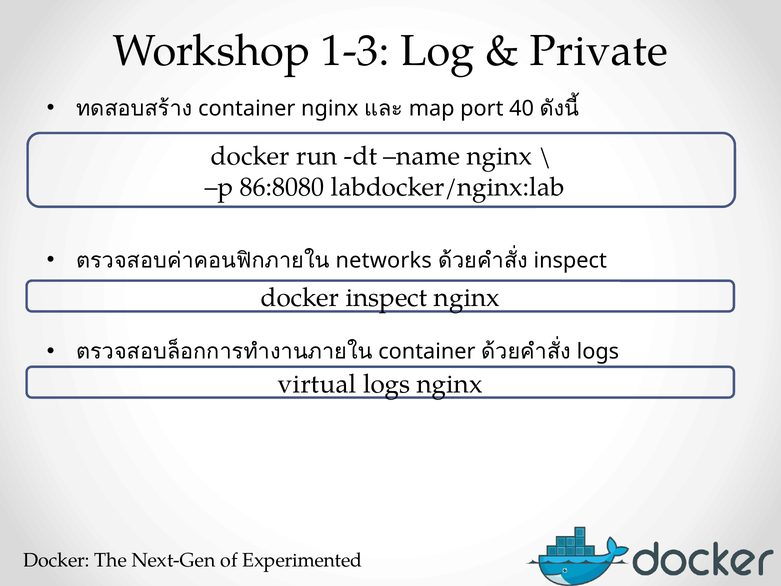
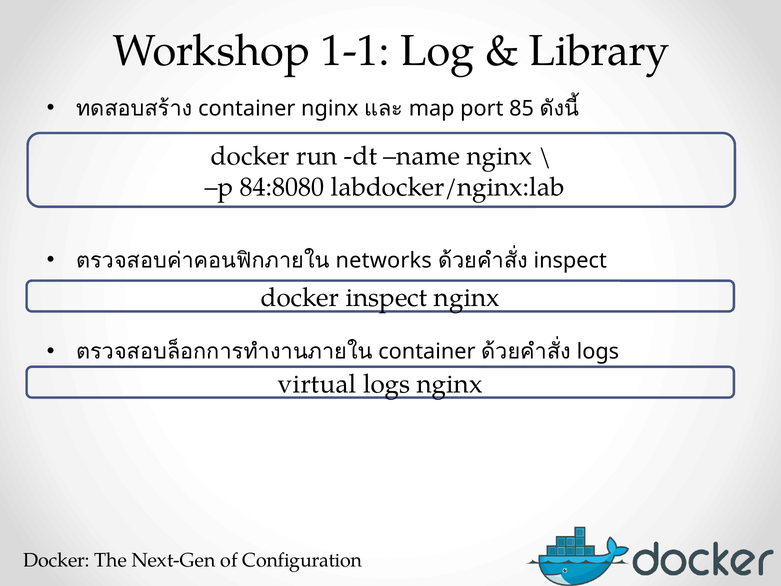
1-3: 1-3 -> 1-1 (355, 51)
Private: Private -> Library (599, 51)
40: 40 -> 85 (522, 108)
86:8080: 86:8080 -> 84:8080 (282, 187)
Experimented: Experimented -> Configuration (302, 560)
